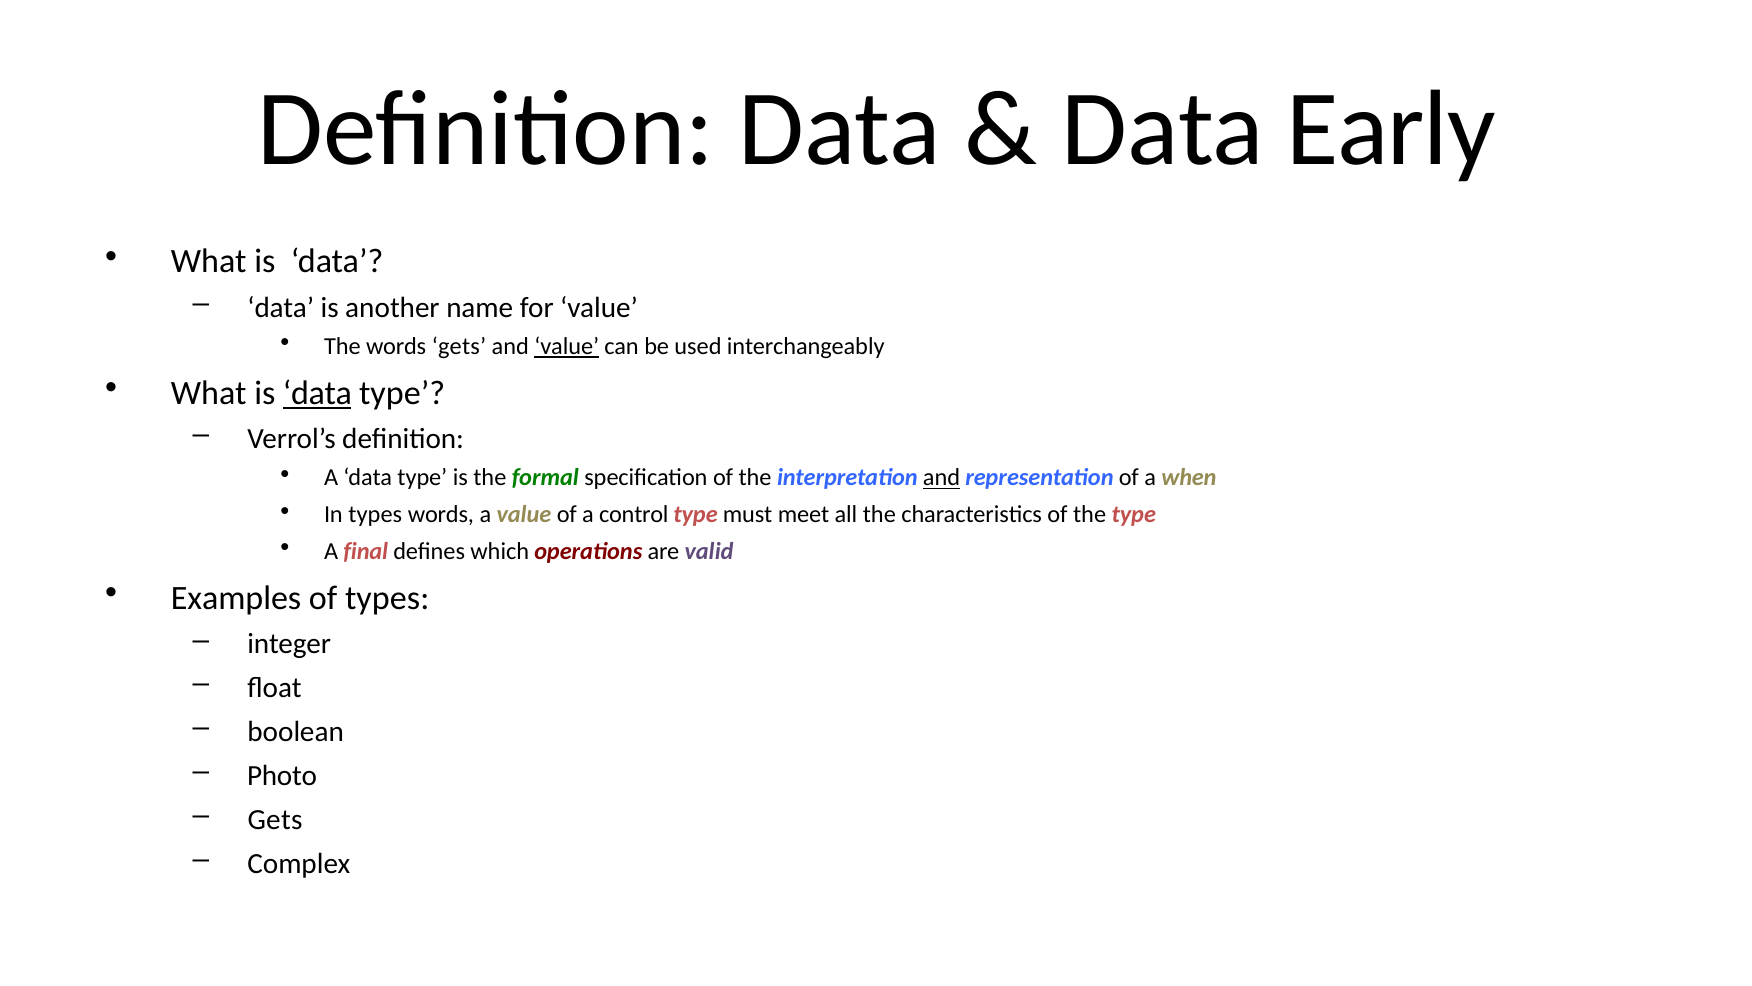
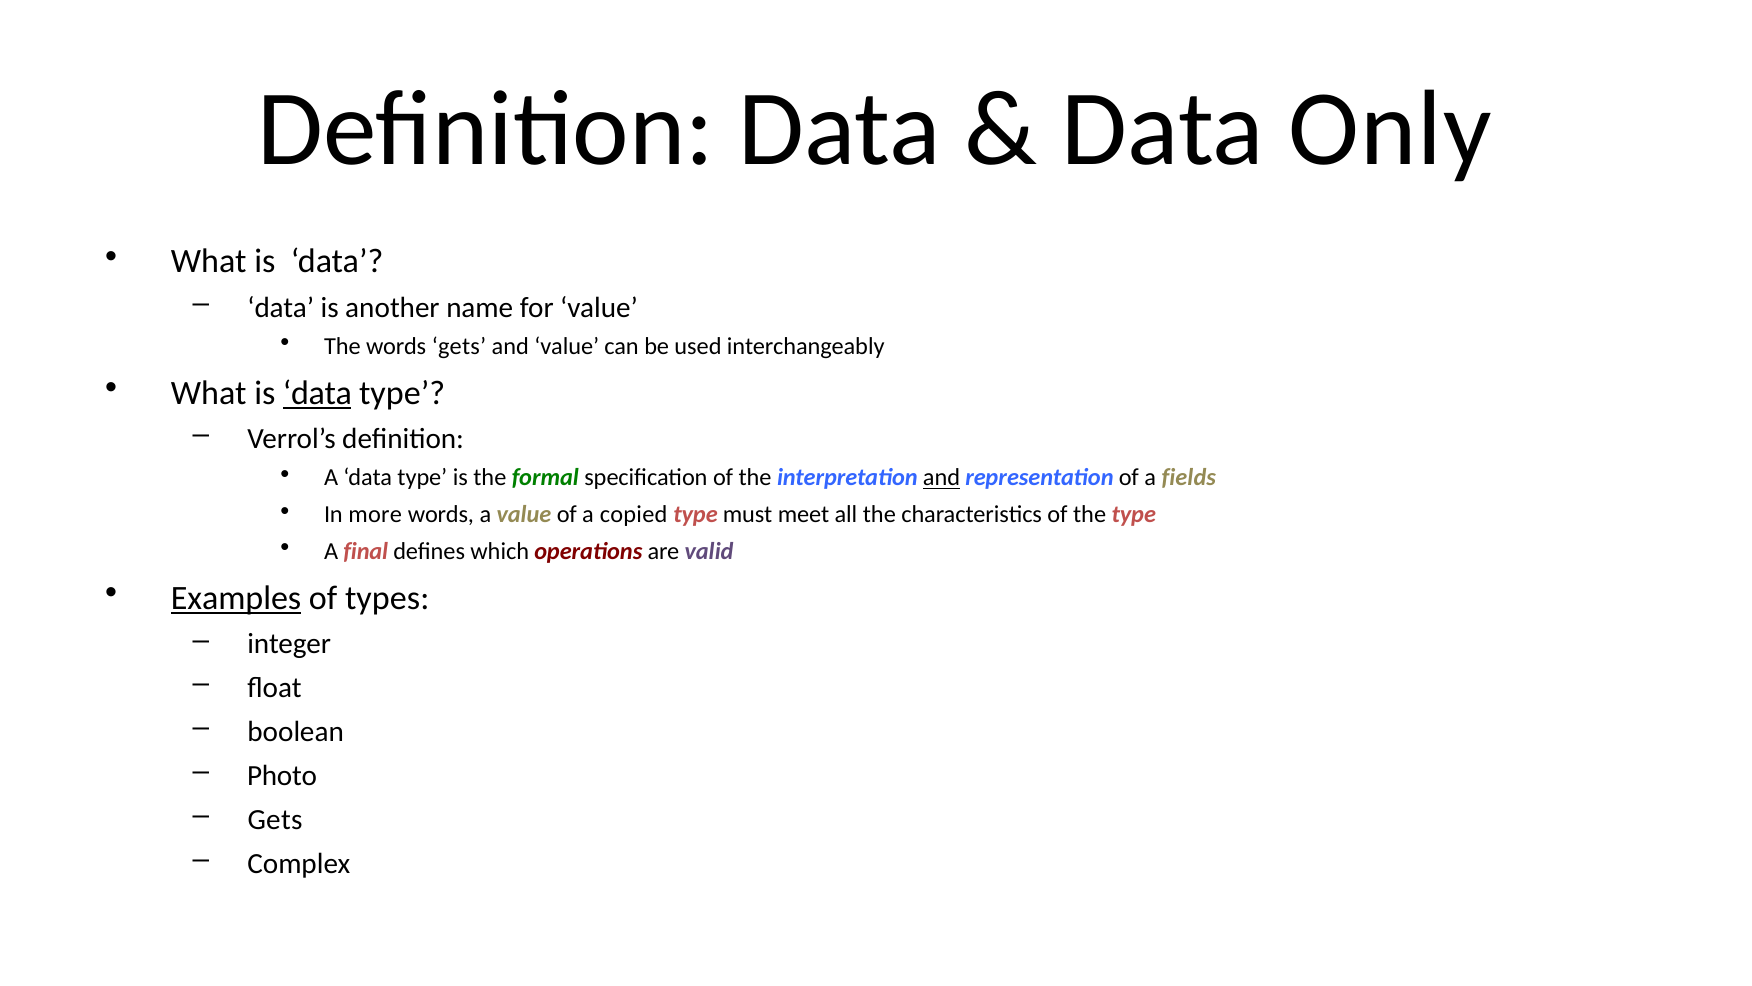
Early: Early -> Only (1390, 129)
value underline: present -> none (567, 346)
when: when -> fields (1189, 478)
In types: types -> more (375, 514)
control: control -> copied (634, 514)
Examples underline: none -> present (236, 598)
